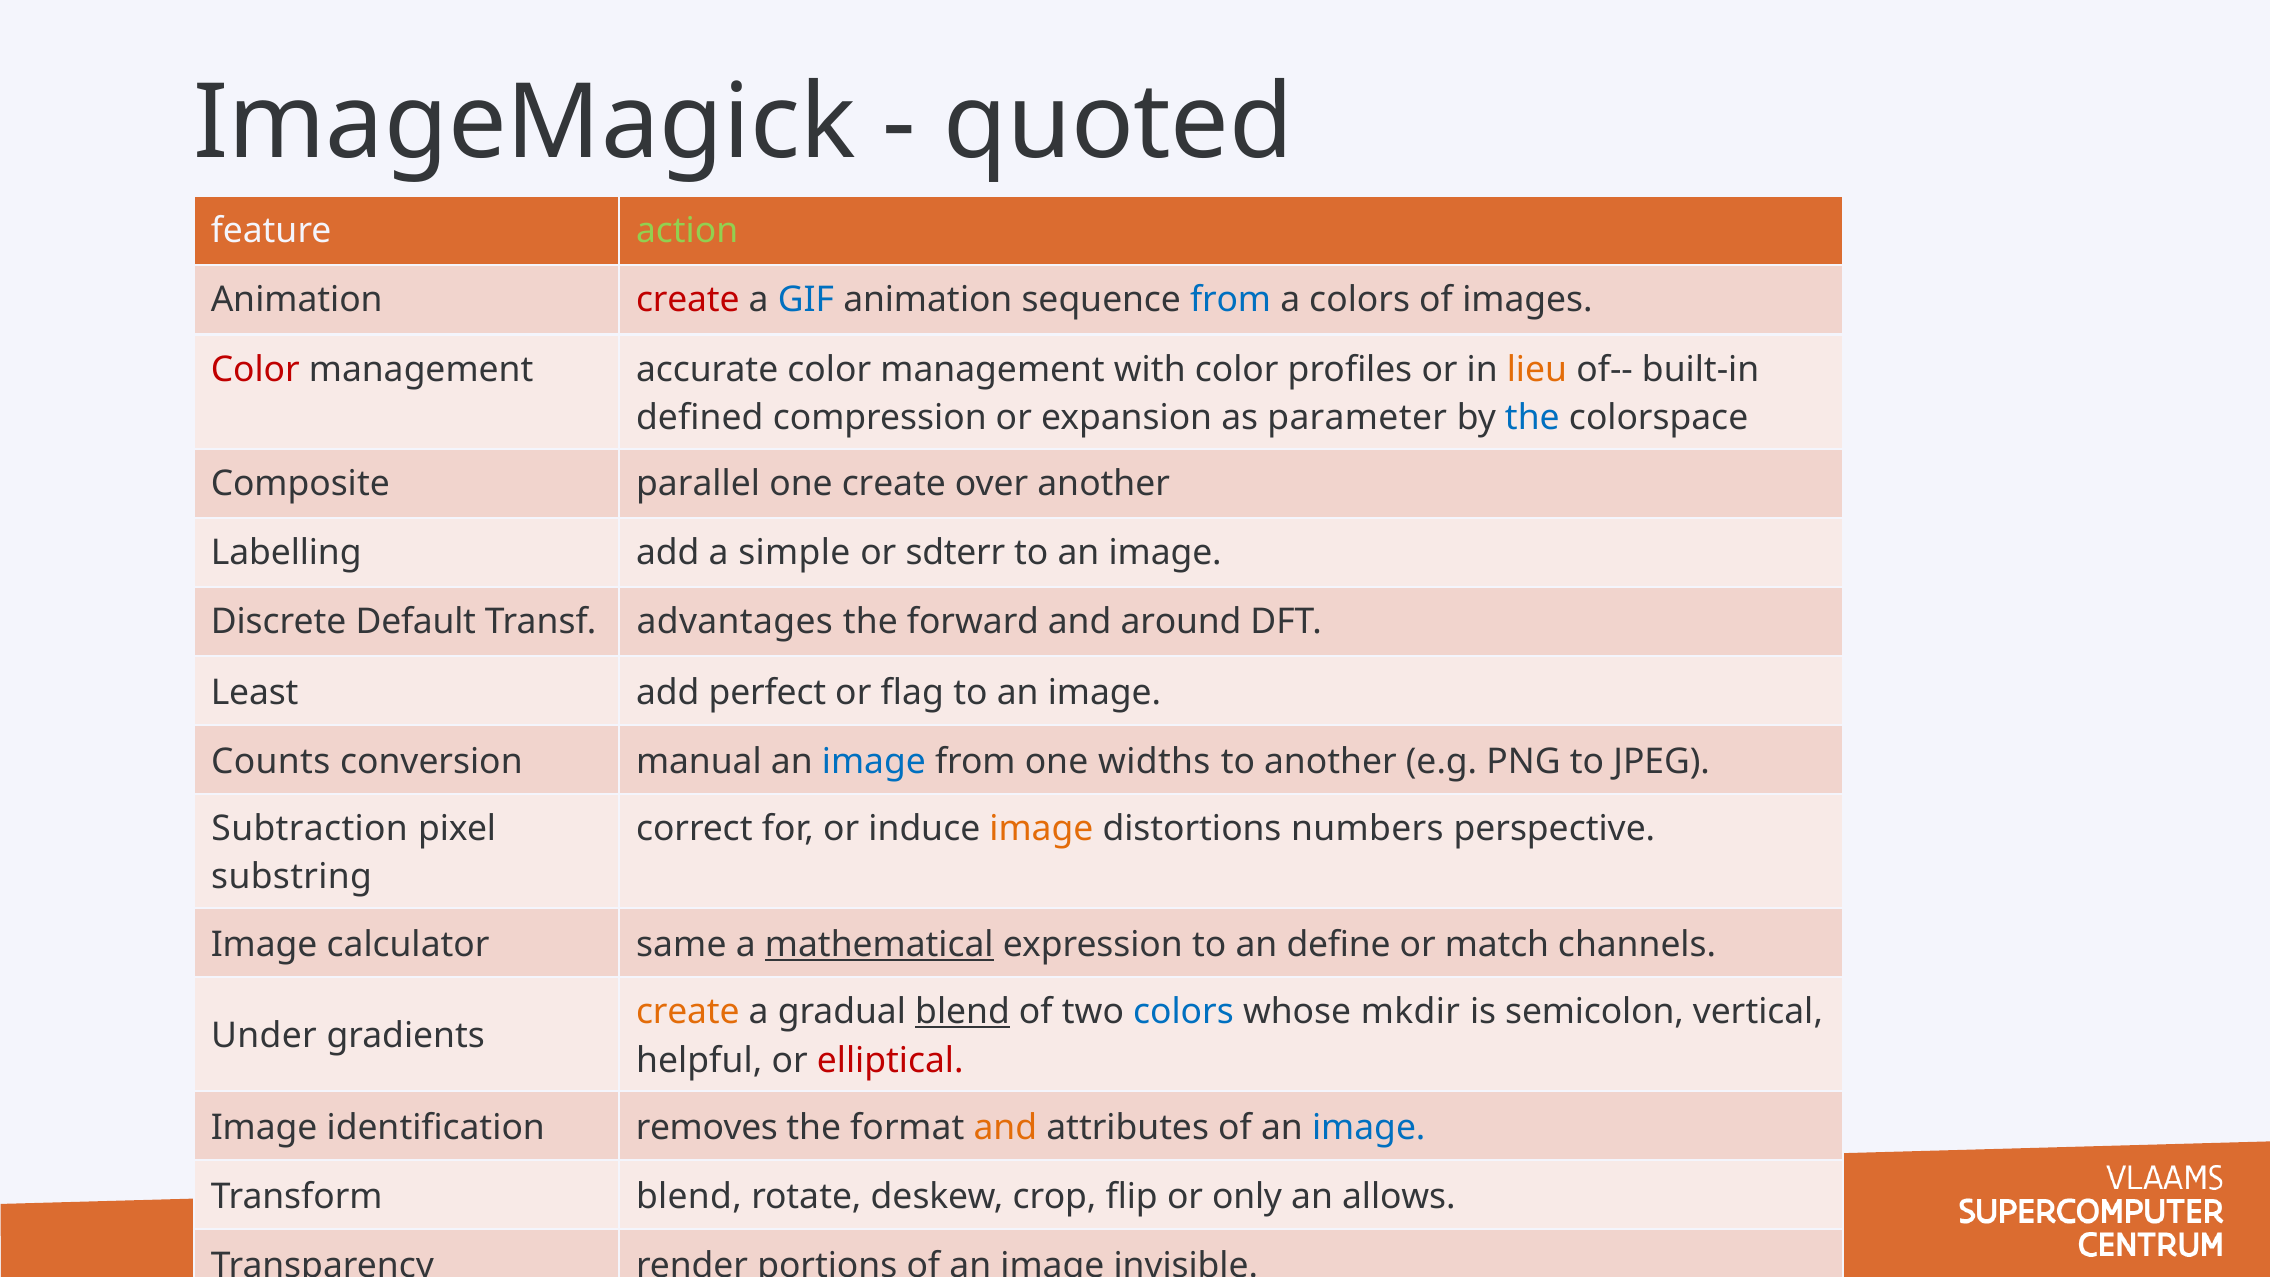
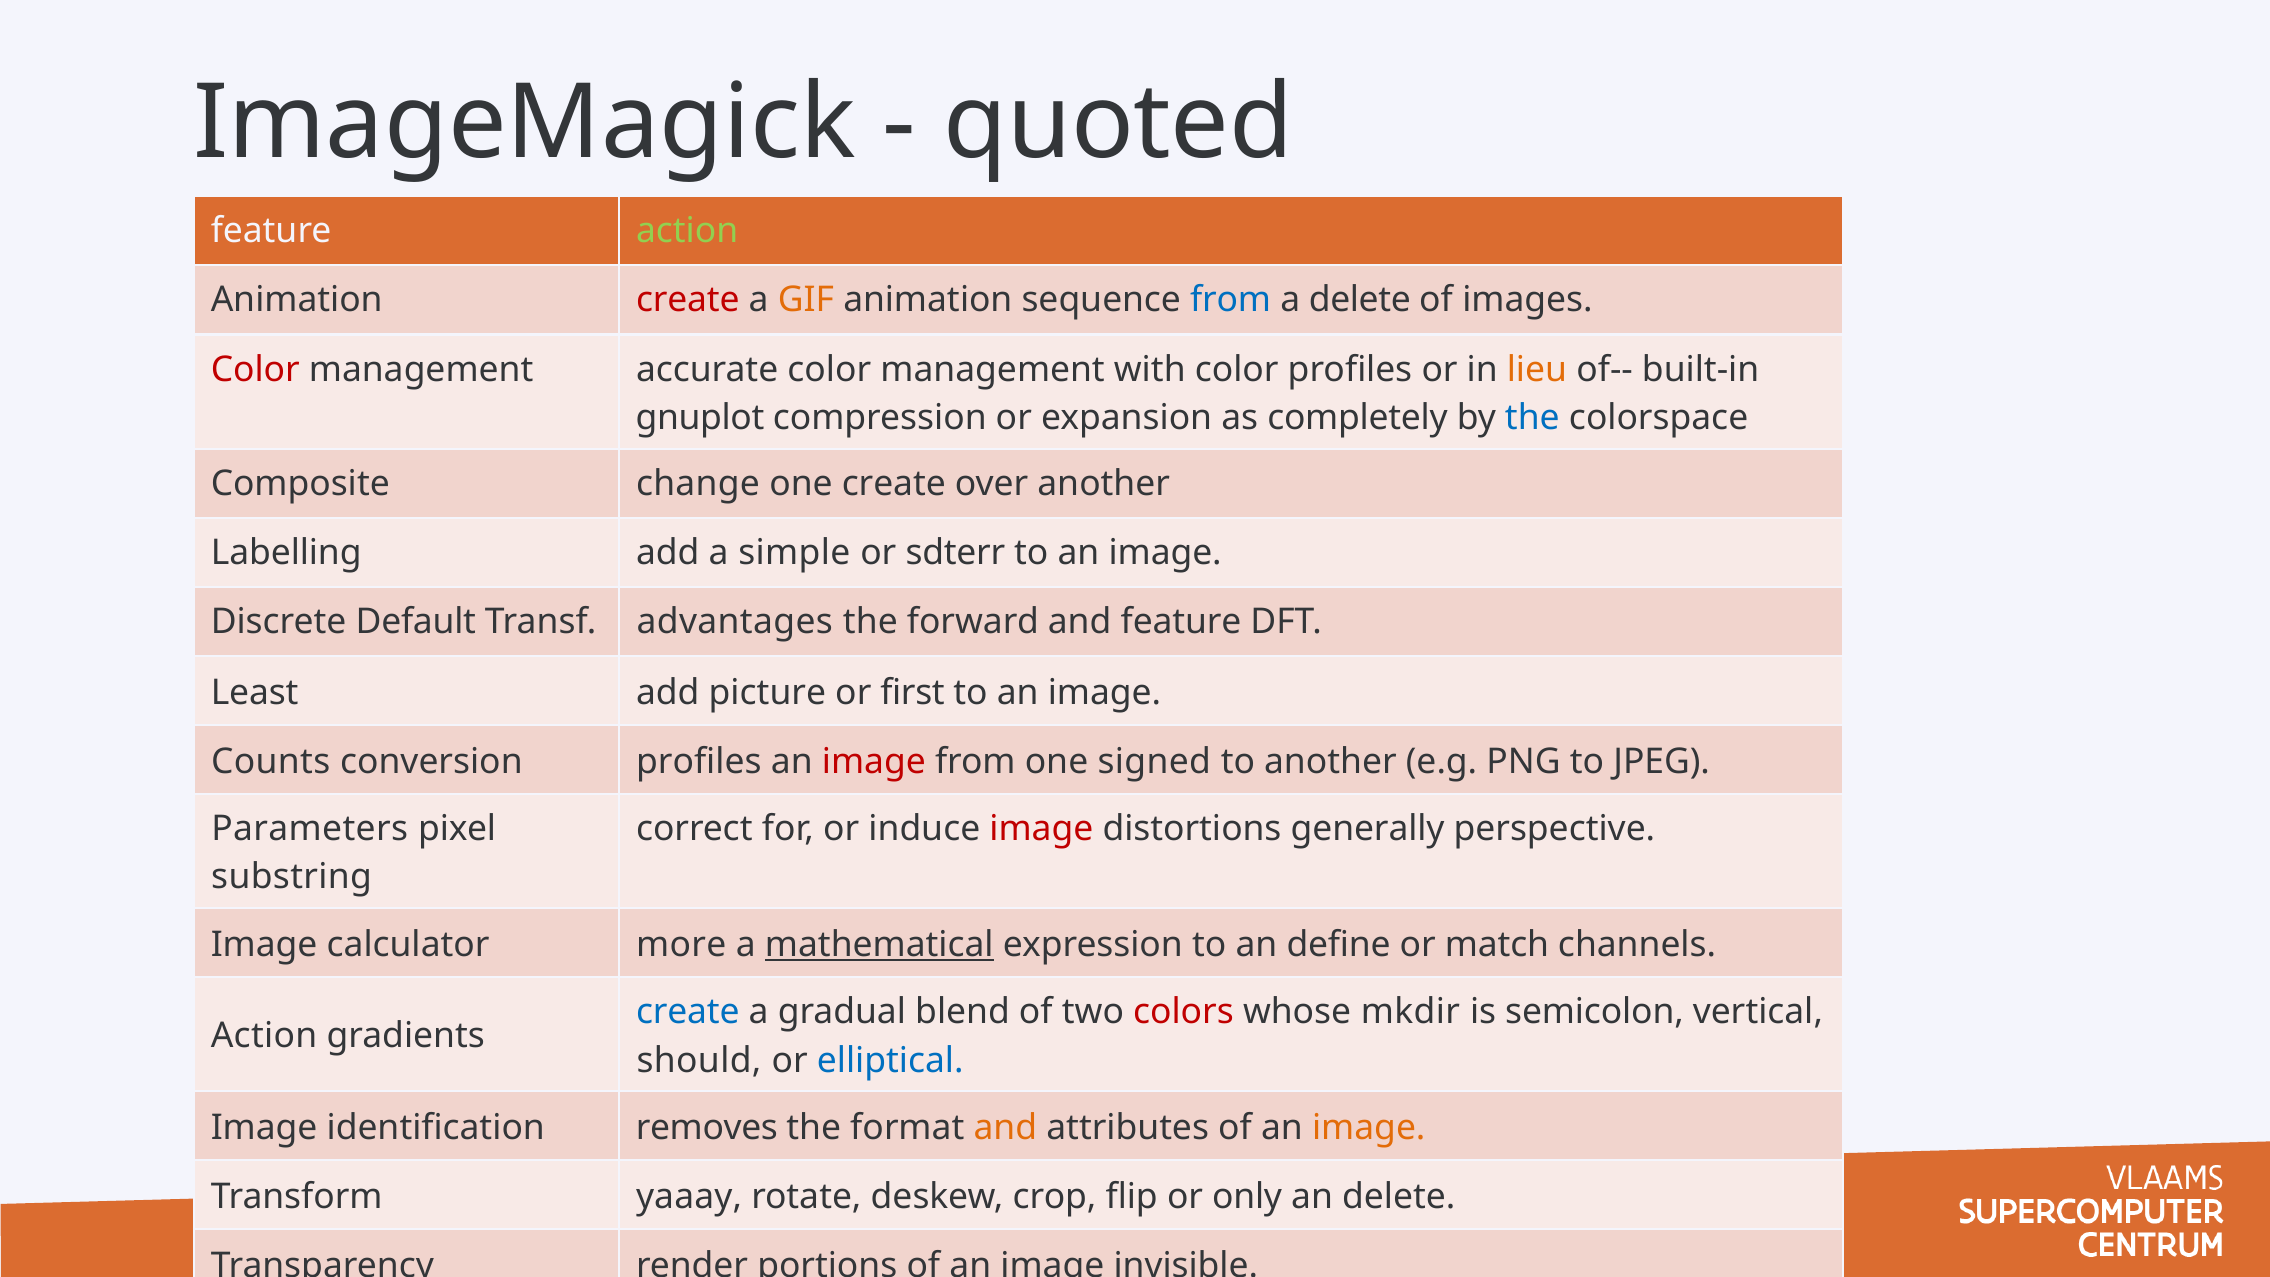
GIF colour: blue -> orange (806, 300)
a colors: colors -> delete (1360, 300)
defined: defined -> gnuplot (700, 418)
parameter: parameter -> completely (1357, 418)
parallel: parallel -> change (698, 483)
and around: around -> feature (1181, 622)
perfect: perfect -> picture (767, 692)
flag: flag -> first (913, 692)
conversion manual: manual -> profiles (699, 761)
image colour: blue -> red (874, 761)
widths: widths -> signed (1154, 761)
Subtraction: Subtraction -> Parameters (310, 829)
image colour: orange -> red (1041, 829)
numbers: numbers -> generally (1368, 829)
same: same -> more (681, 945)
create colour: orange -> blue (688, 1012)
blend underline: present -> none (963, 1012)
colors colour: blue -> red (1183, 1012)
Under: Under -> Action (264, 1036)
helpful: helpful -> should (699, 1060)
elliptical colour: red -> blue (890, 1060)
image colour: blue -> orange (1369, 1128)
Transform blend: blend -> yaaay (689, 1197)
an allows: allows -> delete (1399, 1197)
